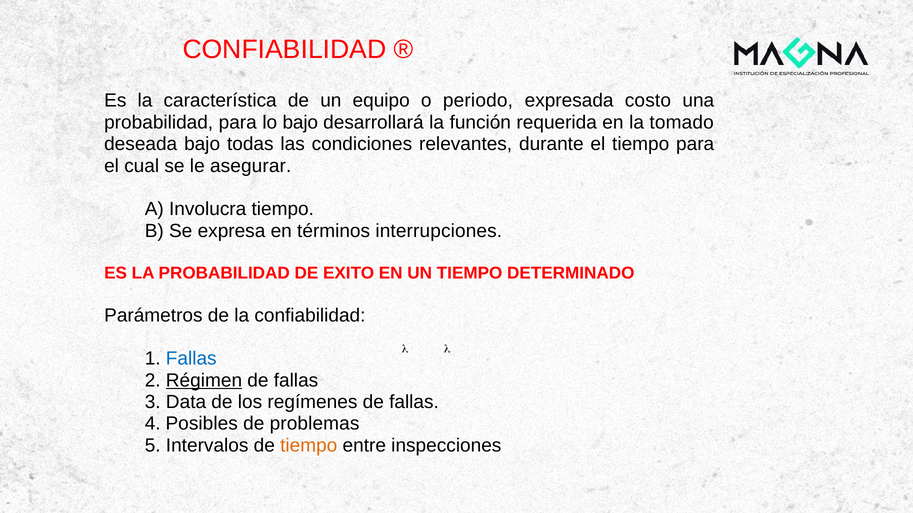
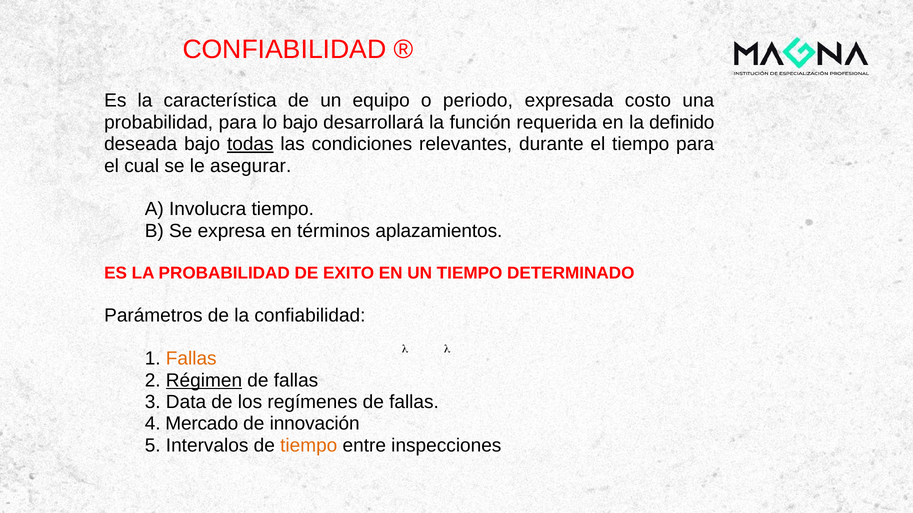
tomado: tomado -> definido (682, 123)
todas underline: none -> present (250, 144)
interrupciones: interrupciones -> aplazamientos (439, 231)
Fallas colour: blue -> orange (191, 359)
Posibles: Posibles -> Mercado (202, 424)
problemas: problemas -> innovación (315, 424)
